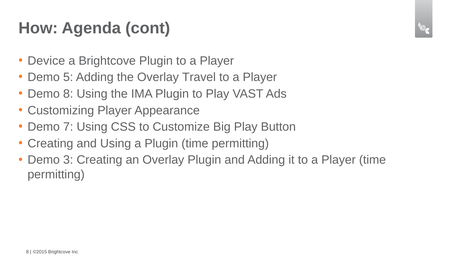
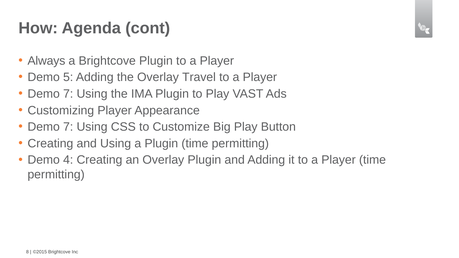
Device: Device -> Always (46, 61)
8: 8 -> 7 (68, 94)
3: 3 -> 4 (68, 160)
